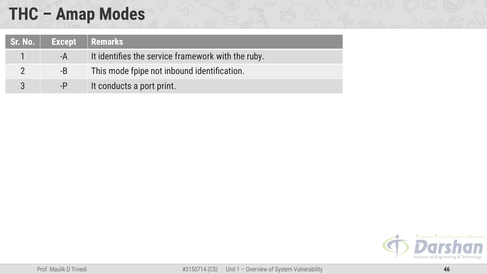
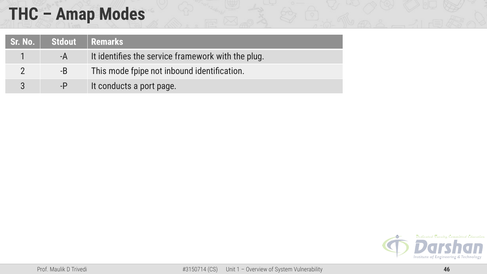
Except: Except -> Stdout (64, 42)
ruby: ruby -> plug (256, 57)
print: print -> page (167, 86)
